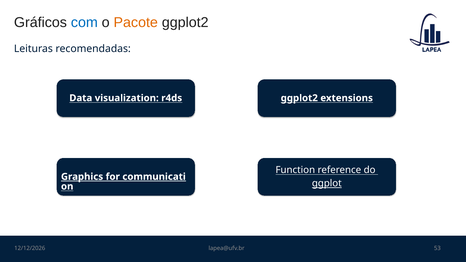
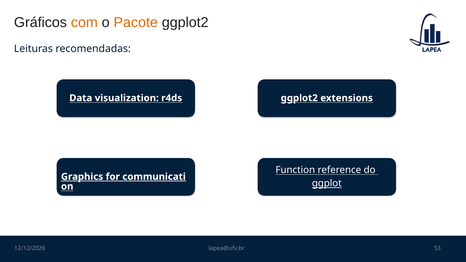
com colour: blue -> orange (84, 23)
